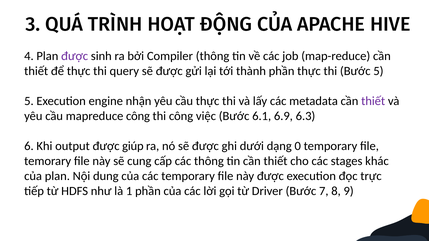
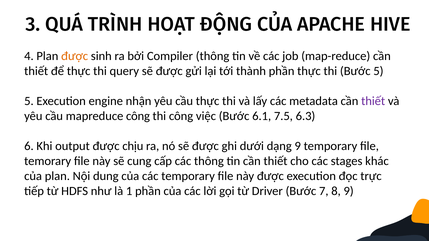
được colour: purple -> orange (75, 56)
6.9: 6.9 -> 7.5 (283, 116)
giúp: giúp -> chịu (133, 146)
dạng 0: 0 -> 9 (298, 146)
